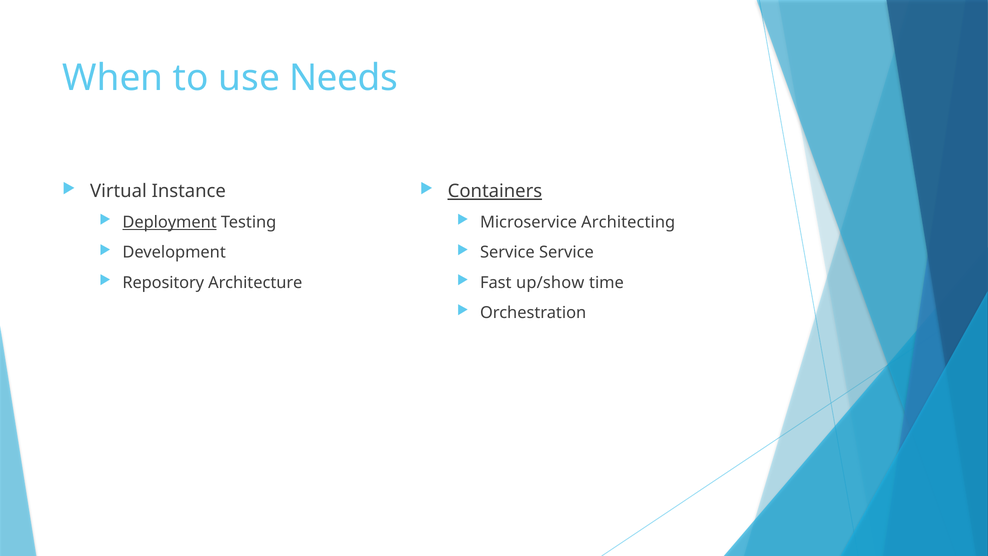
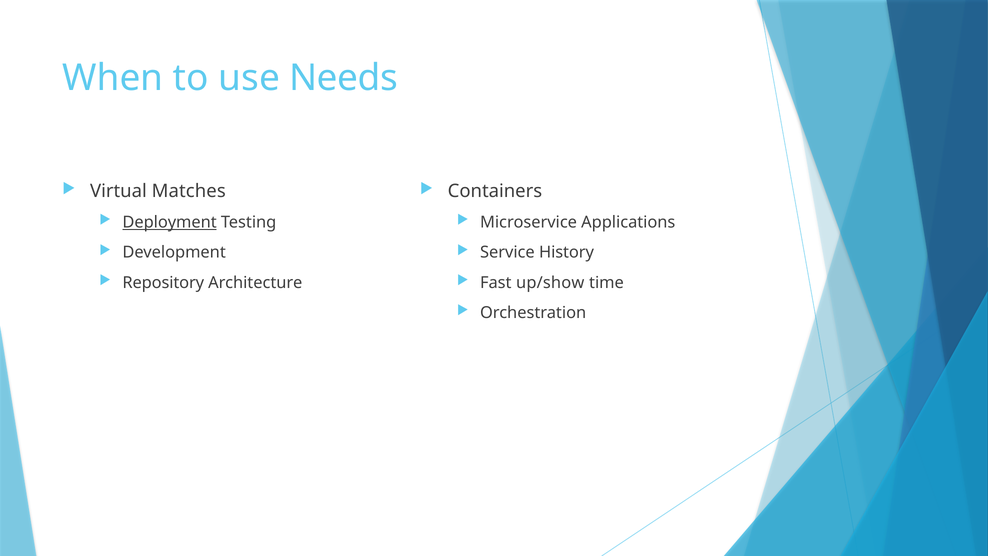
Instance: Instance -> Matches (189, 191)
Containers underline: present -> none (495, 191)
Architecting: Architecting -> Applications (628, 222)
Service Service: Service -> History (566, 252)
